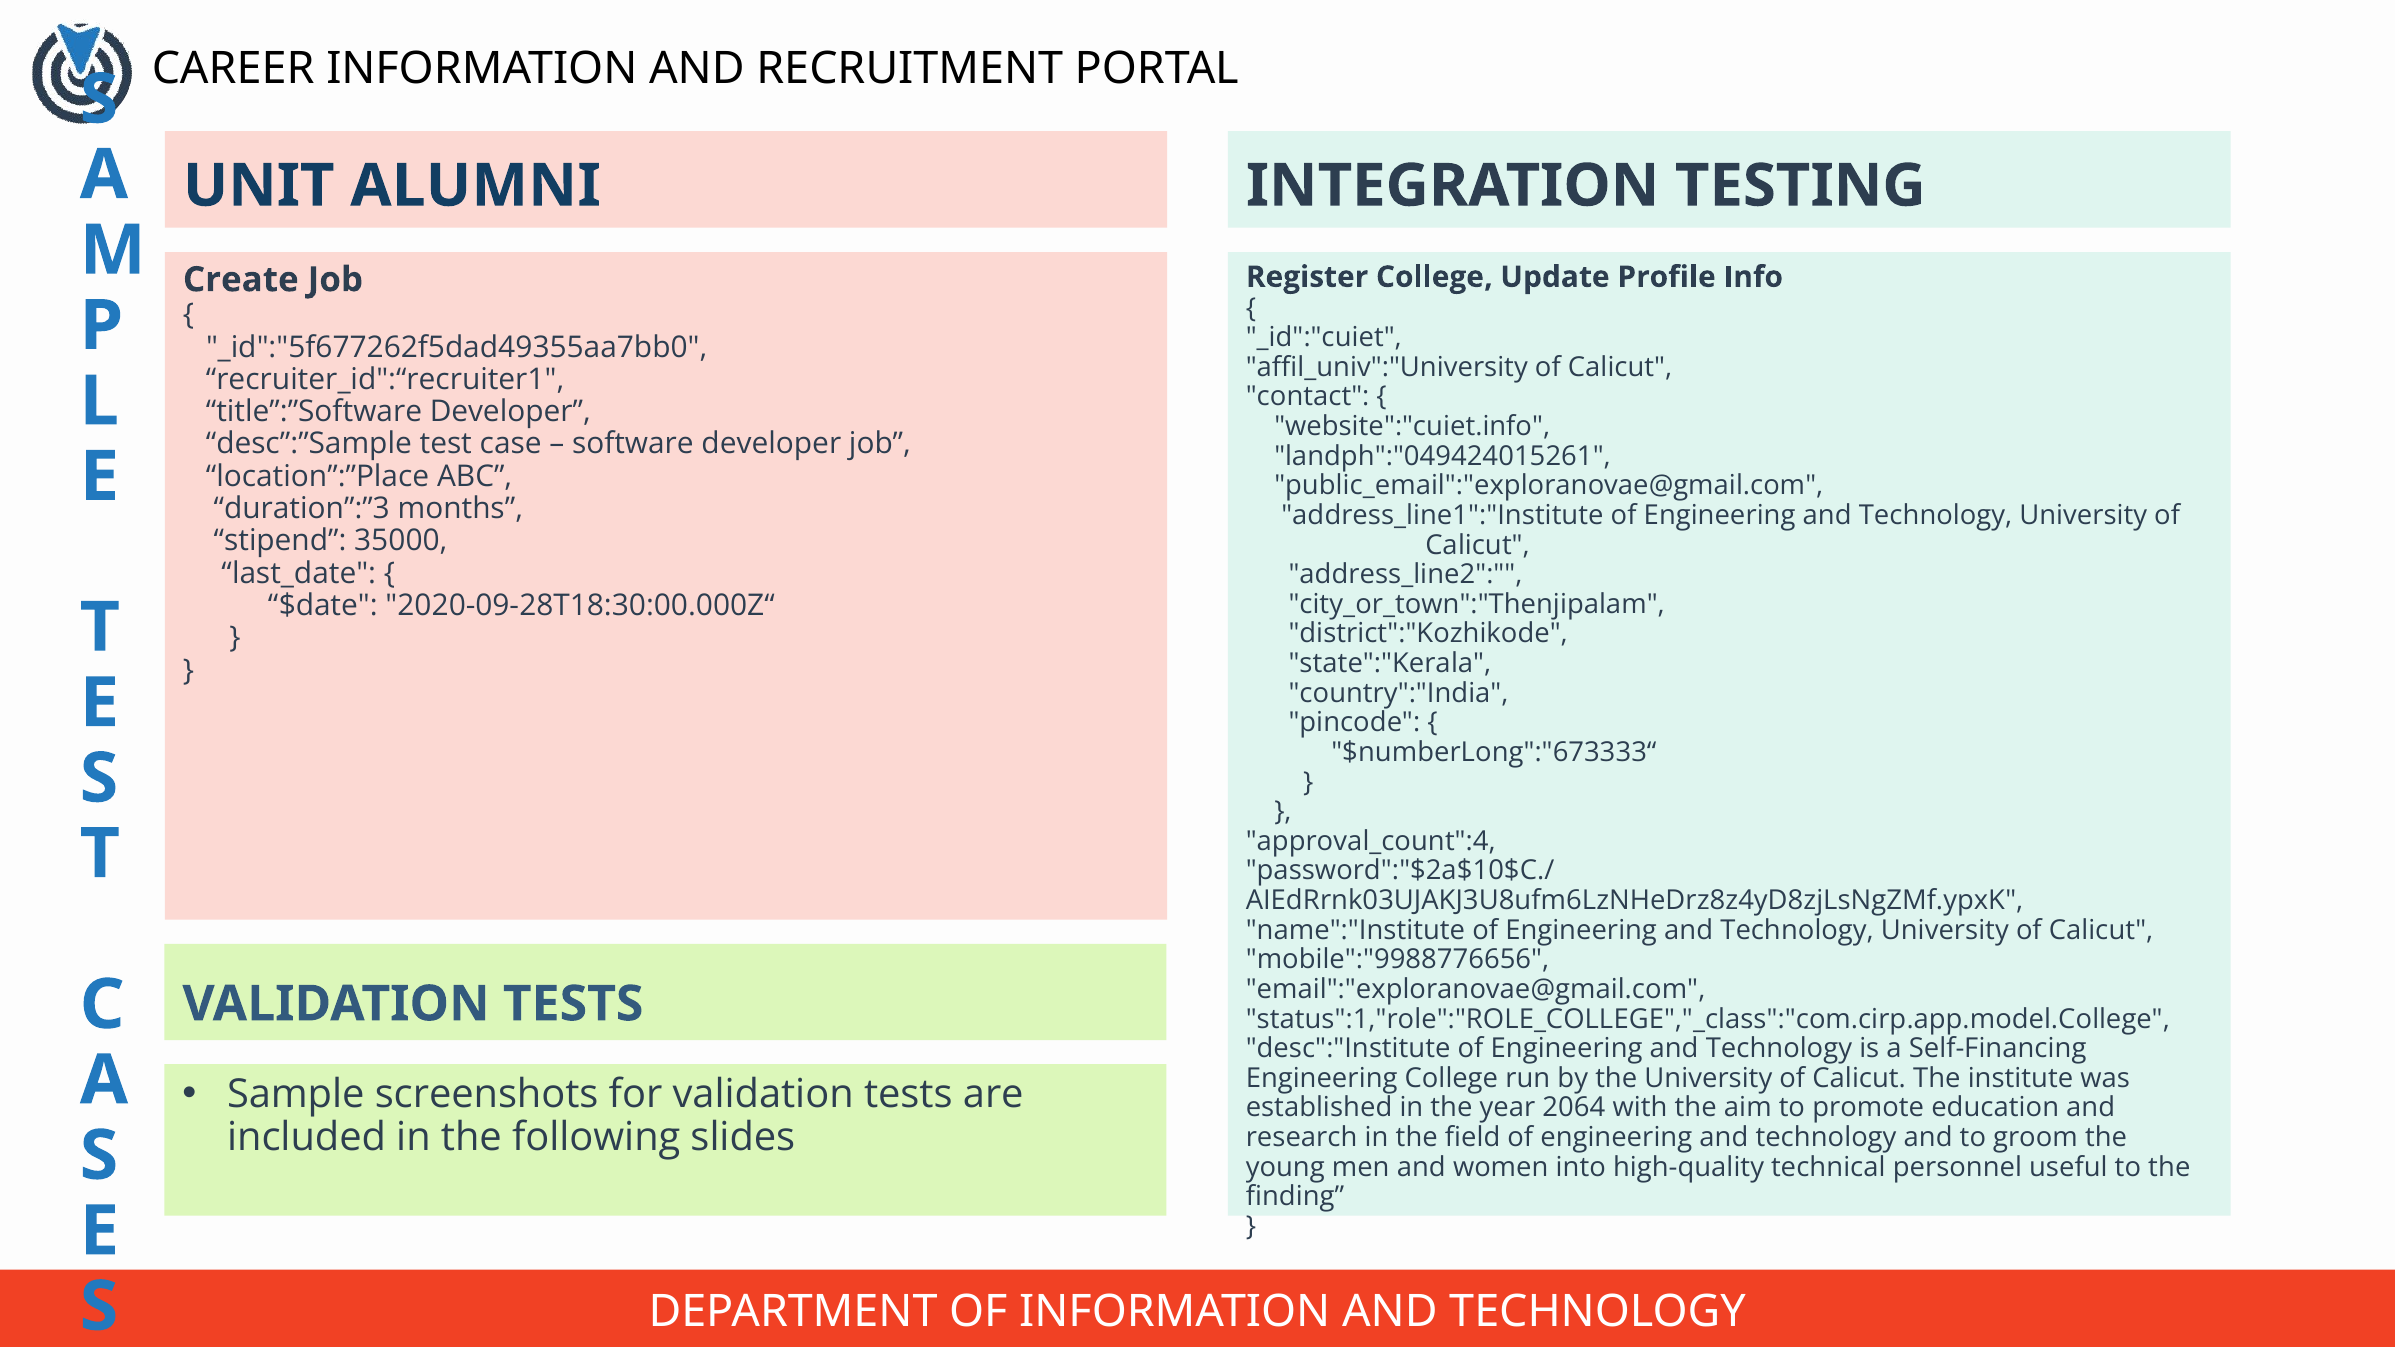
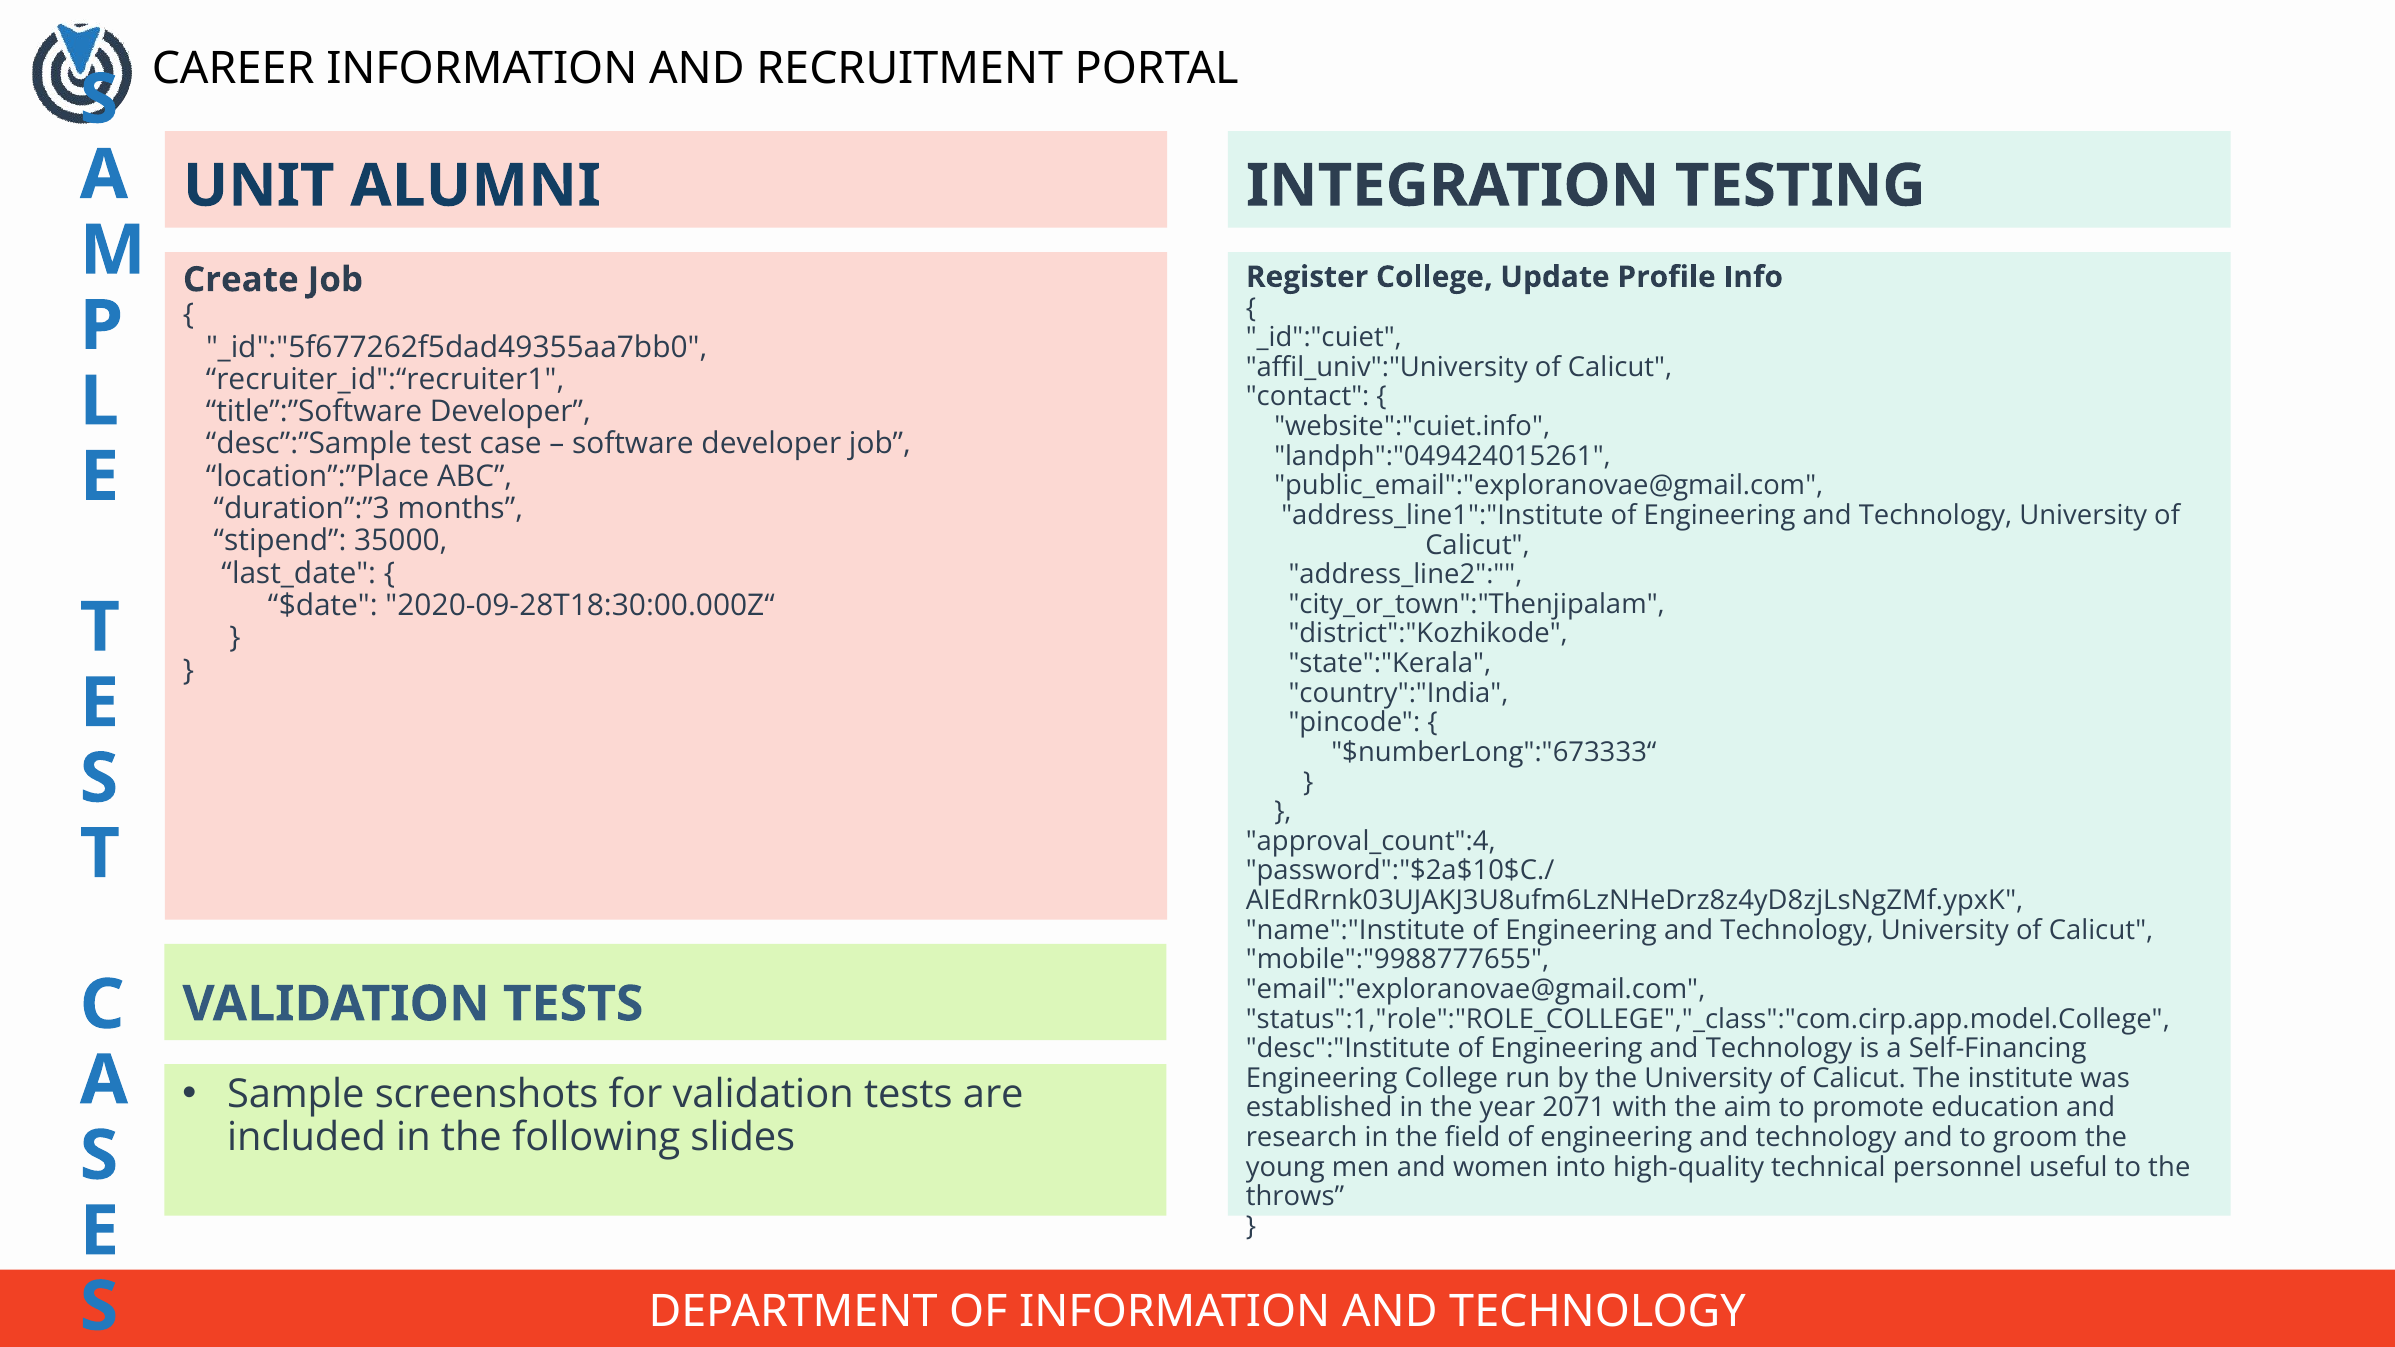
mobile":"9988776656: mobile":"9988776656 -> mobile":"9988777655 (1398, 960)
2064: 2064 -> 2071 (1574, 1108)
finding: finding -> throws (1295, 1197)
